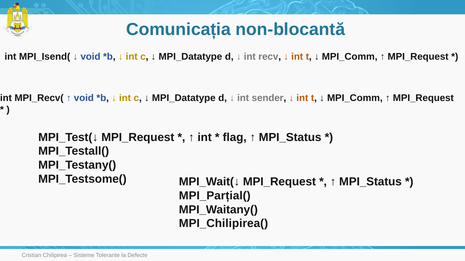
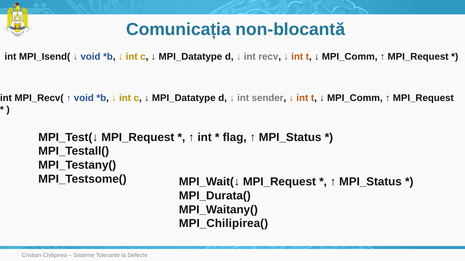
MPI_Parțial(: MPI_Parțial( -> MPI_Durata( (215, 196)
